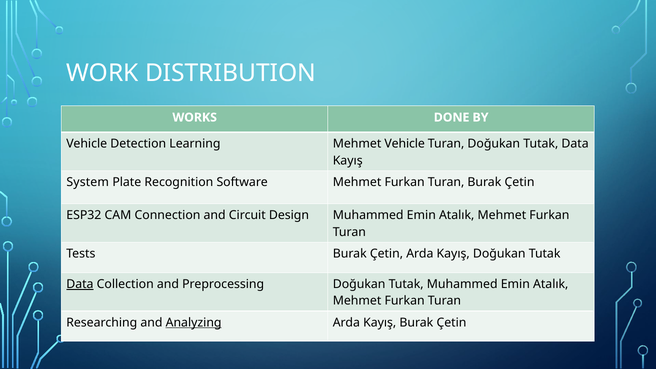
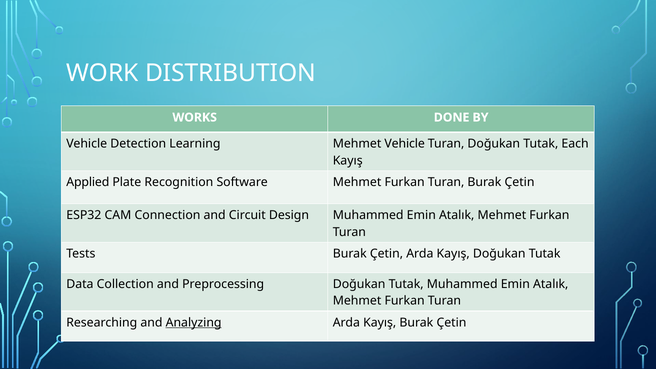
Turan Doğukan Tutak Data: Data -> Each (575, 144)
System: System -> Applied (88, 182)
Data underline: present -> none (80, 284)
